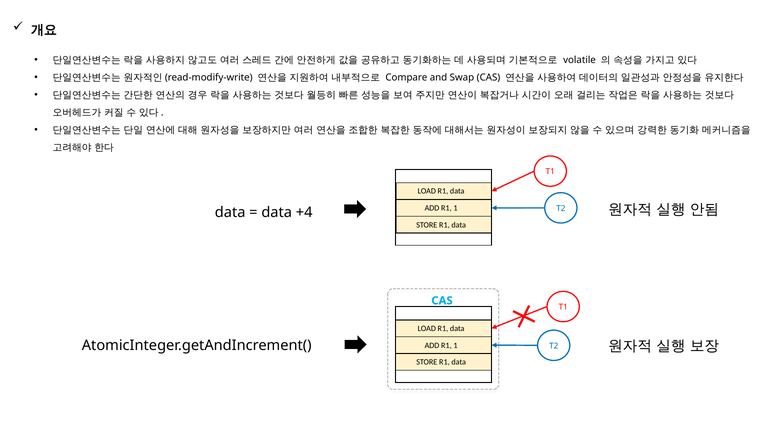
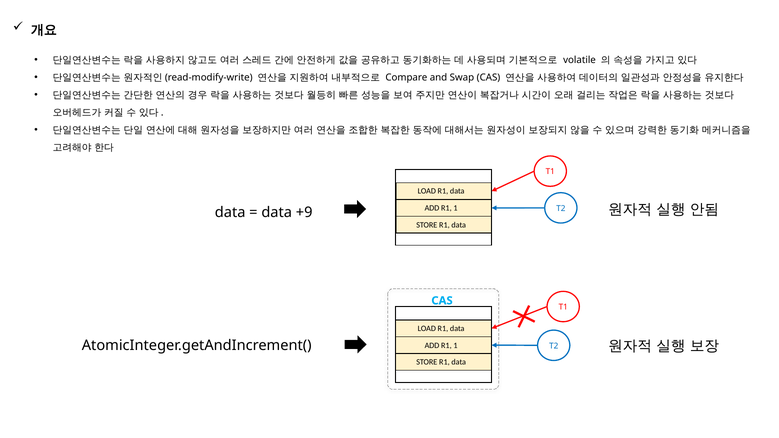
+4: +4 -> +9 (304, 212)
